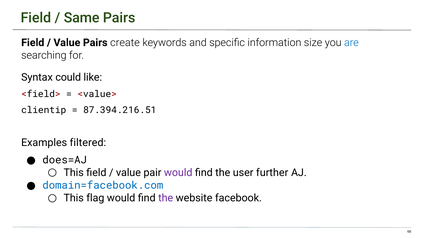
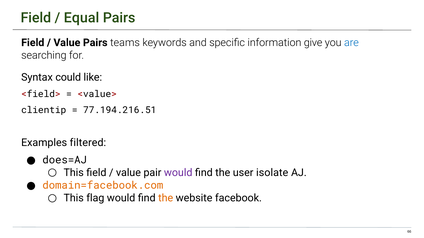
Same: Same -> Equal (82, 18)
create: create -> teams (125, 43)
size: size -> give (313, 43)
87.394.216.51: 87.394.216.51 -> 77.194.216.51 (120, 110)
further: further -> isolate (272, 173)
domain=facebook.com colour: blue -> orange (103, 186)
the colour: purple -> orange (166, 199)
